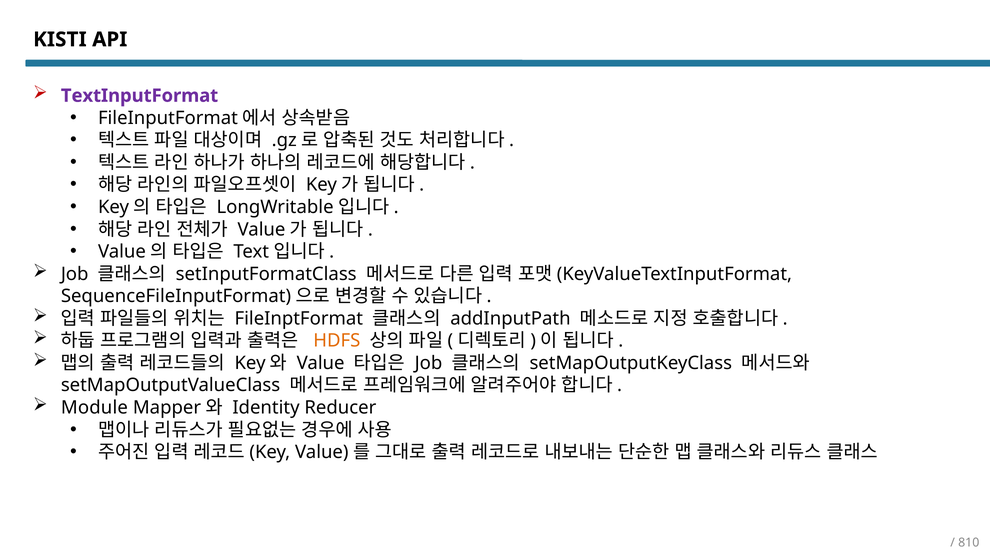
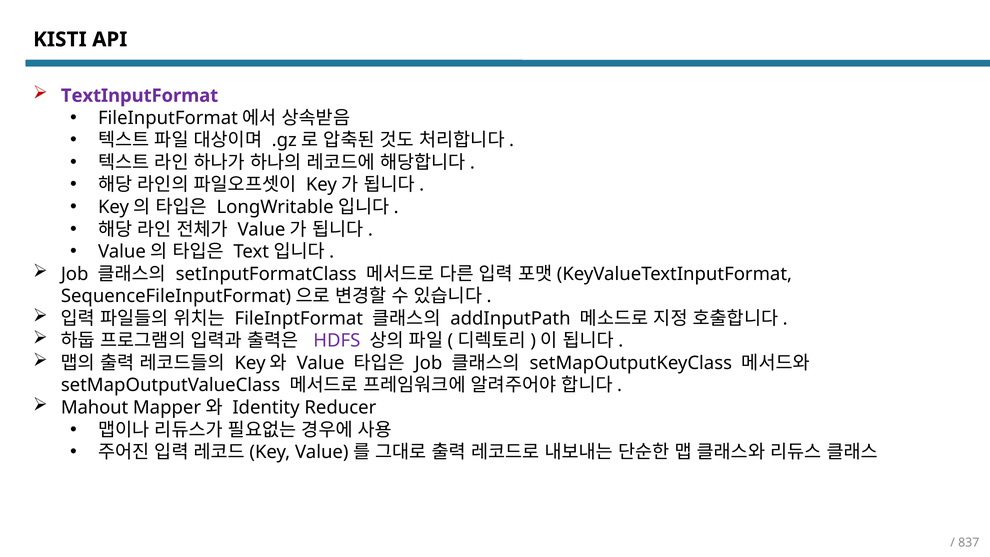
HDFS colour: orange -> purple (337, 341)
Module: Module -> Mahout (95, 408)
810: 810 -> 837 (969, 542)
